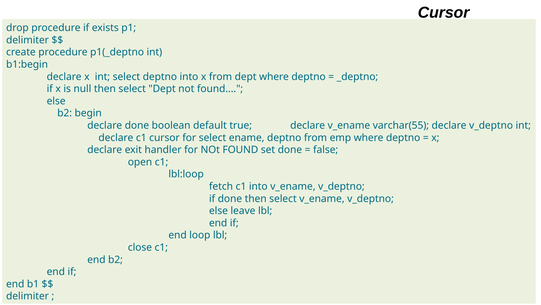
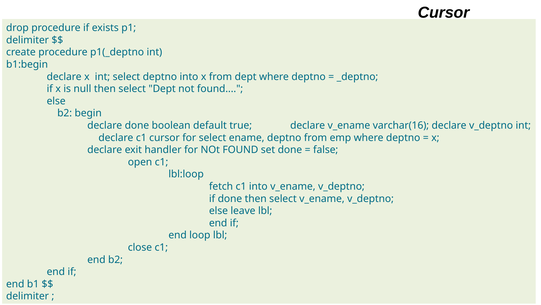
varchar(55: varchar(55 -> varchar(16 (401, 125)
